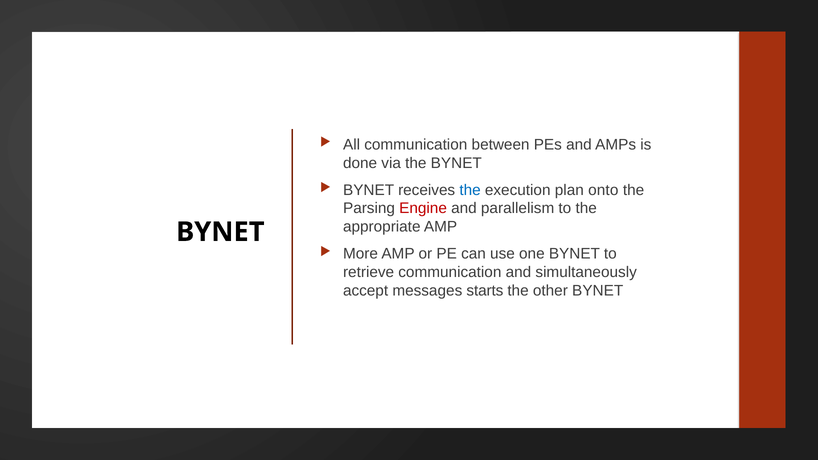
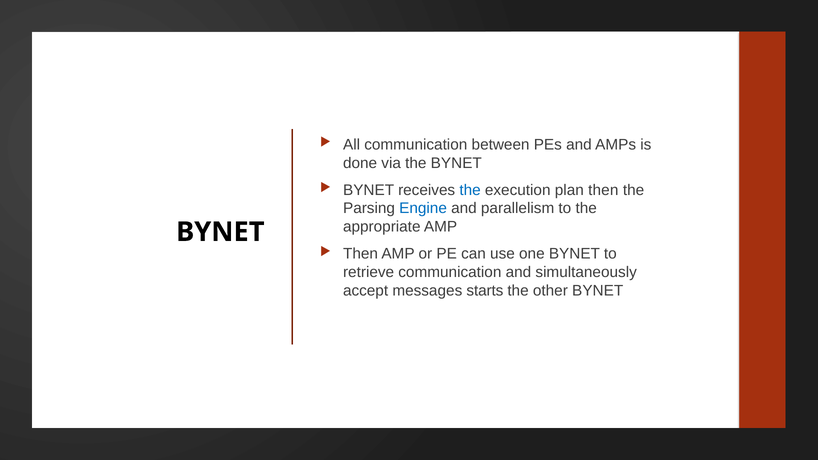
plan onto: onto -> then (603, 190)
Engine colour: red -> blue (423, 208)
More: More -> Then (361, 254)
